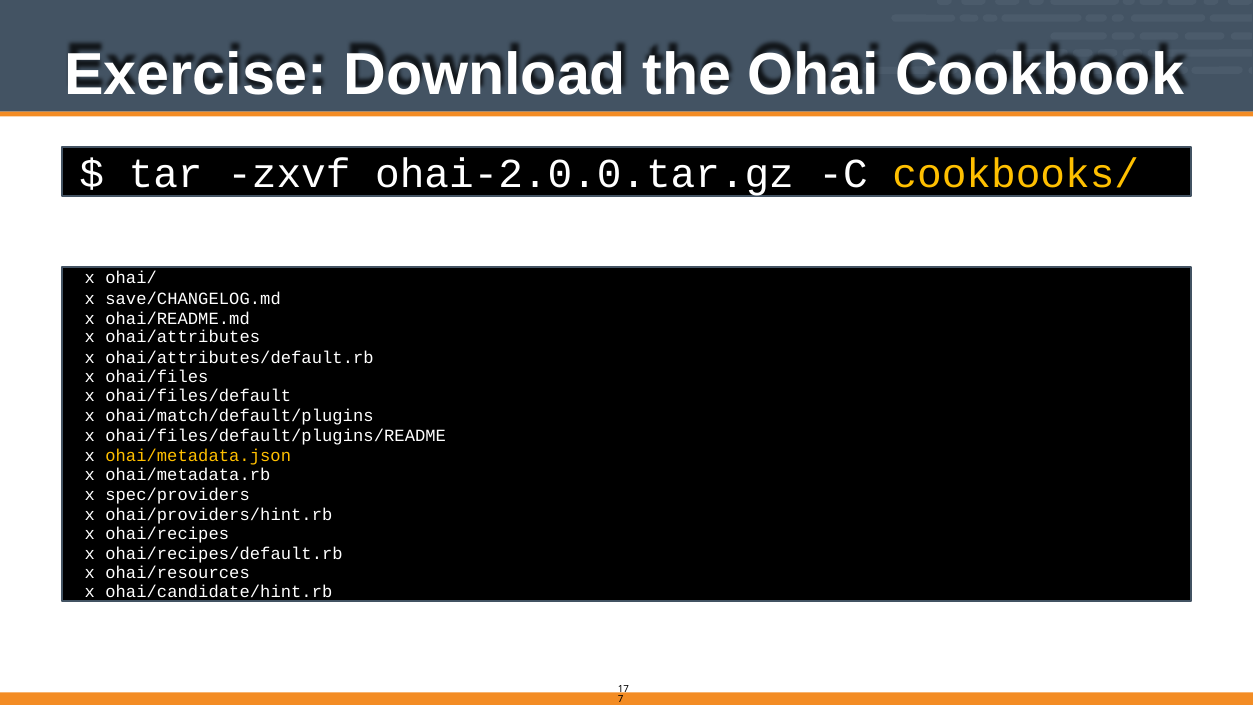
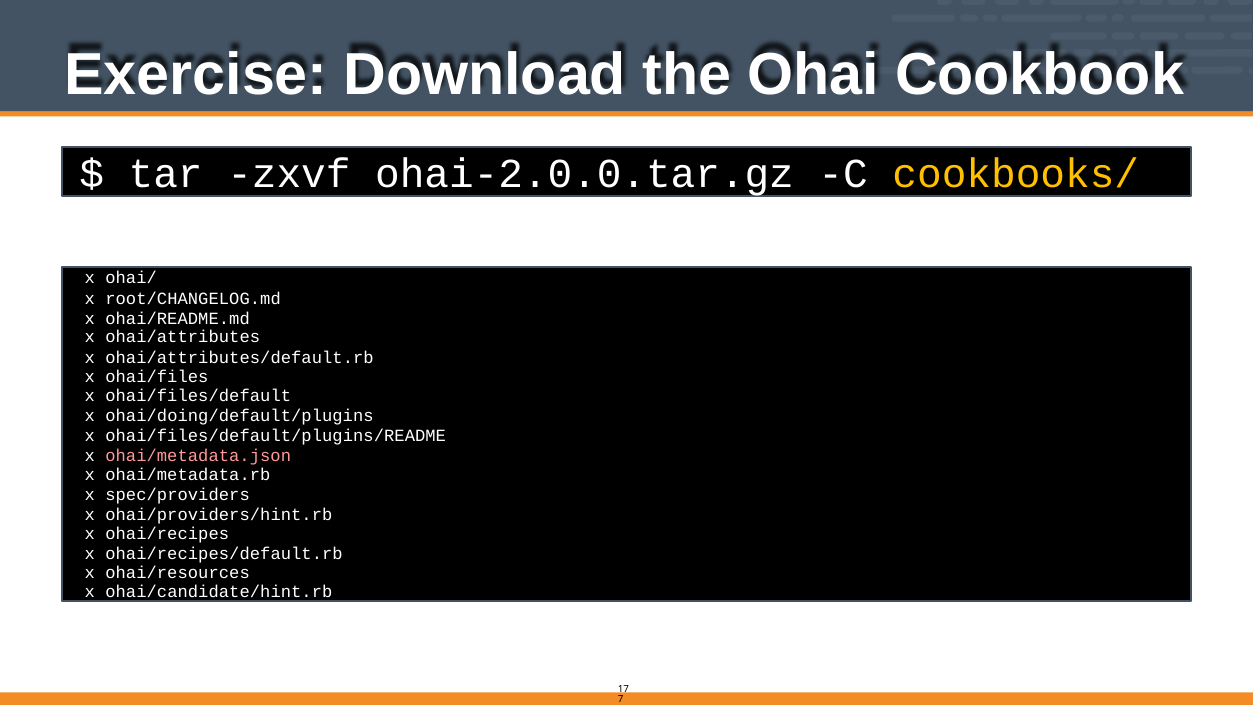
save/CHANGELOG.md: save/CHANGELOG.md -> root/CHANGELOG.md (193, 299)
ohai/match/default/plugins: ohai/match/default/plugins -> ohai/doing/default/plugins (239, 415)
ohai/metadata.json colour: yellow -> pink (198, 455)
